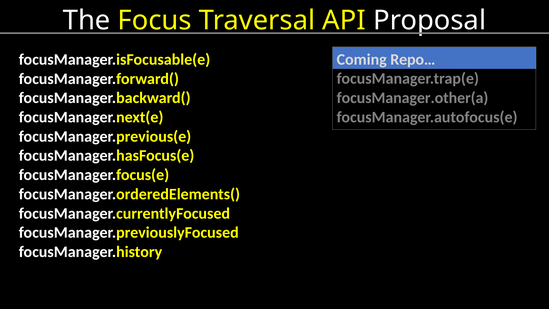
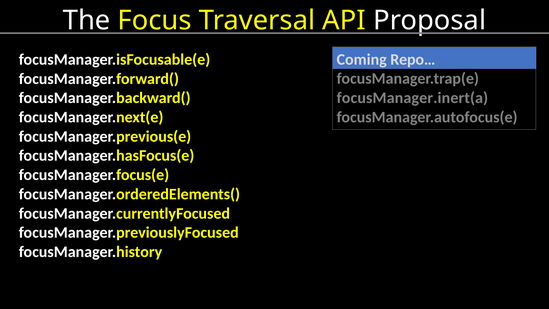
focusManager.other(a: focusManager.other(a -> focusManager.inert(a (412, 98)
